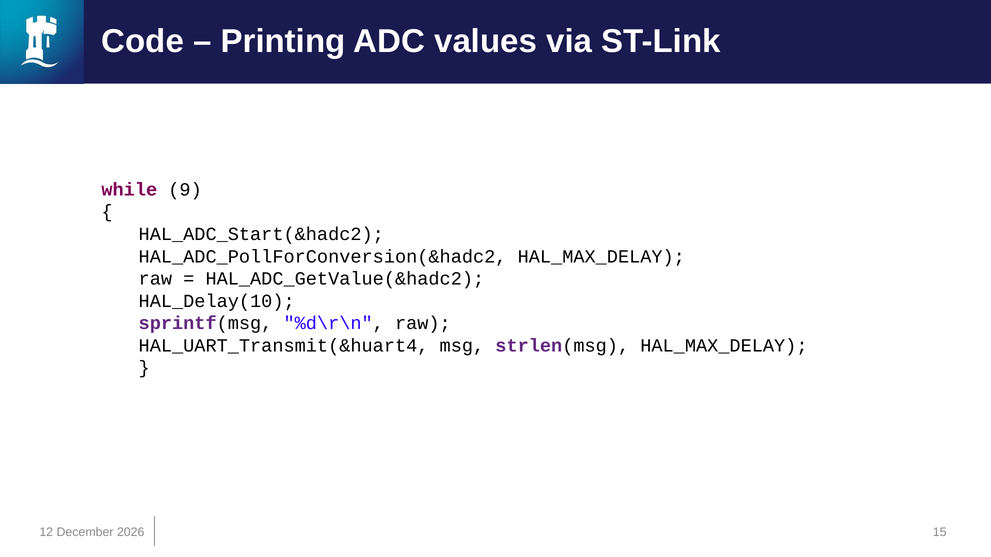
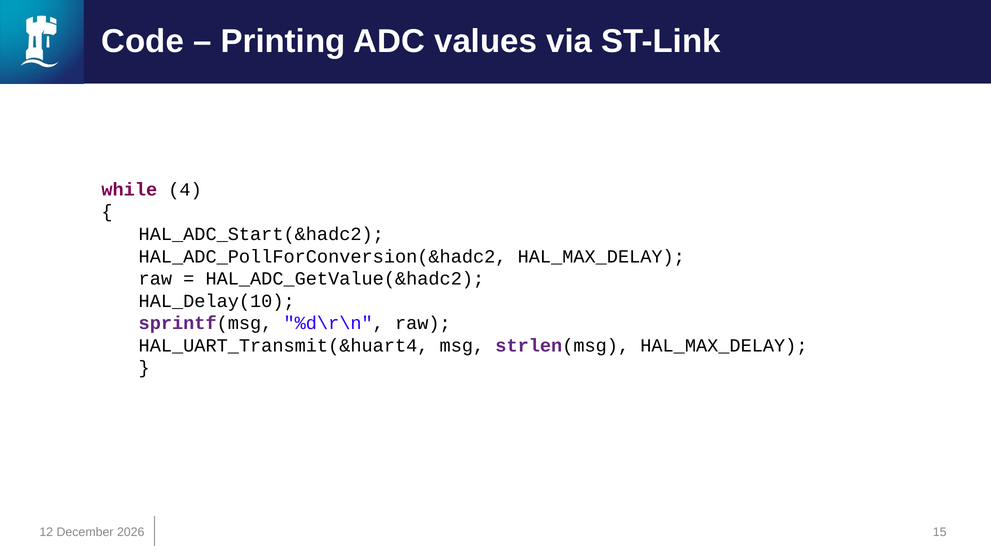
9: 9 -> 4 (185, 190)
